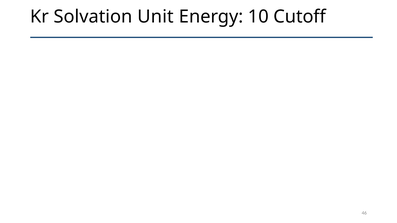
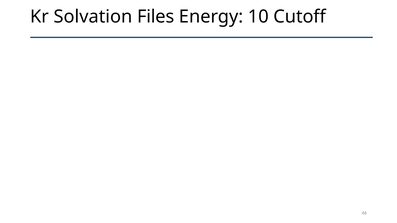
Unit: Unit -> Files (156, 17)
